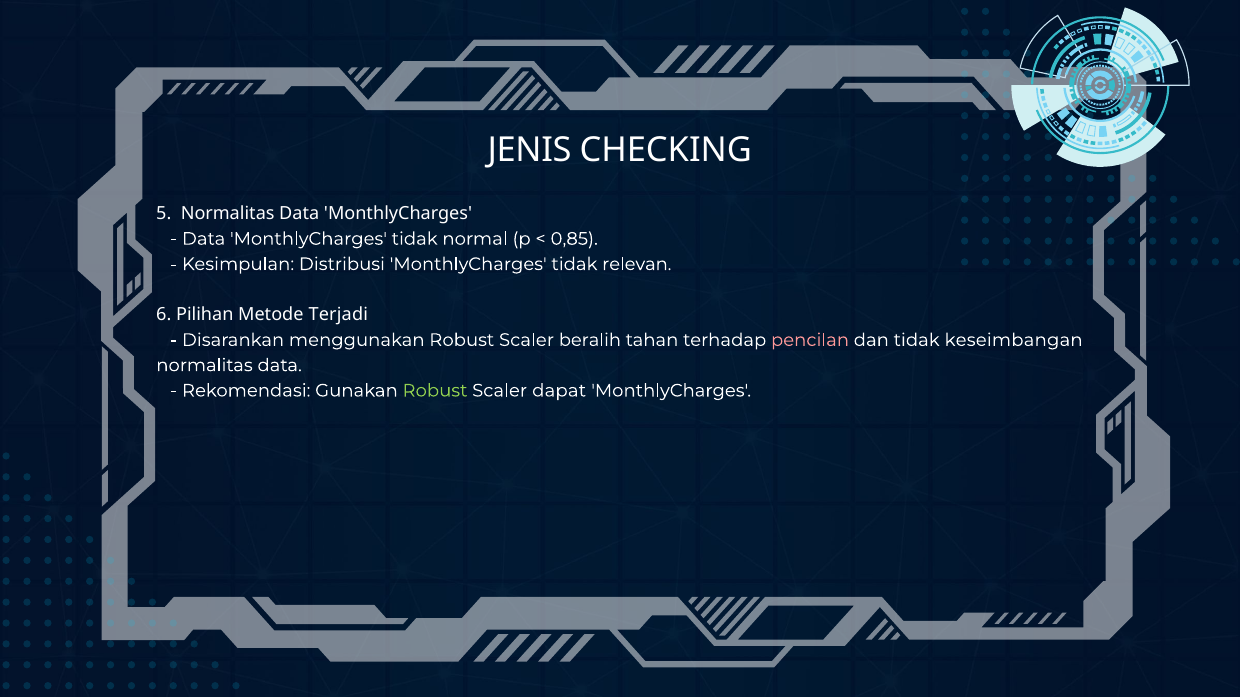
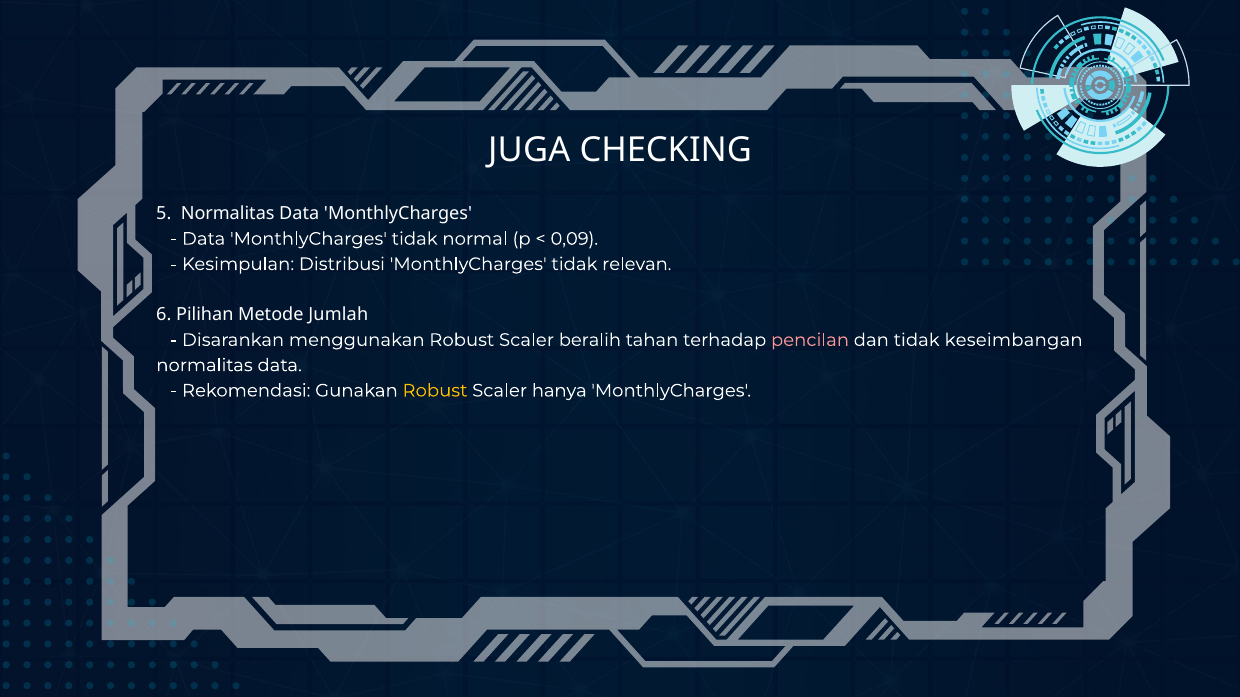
JENIS: JENIS -> JUGA (529, 150)
0,85: 0,85 -> 0,09 (574, 239)
Terjadi: Terjadi -> Jumlah (338, 315)
Robust colour: light green -> yellow (435, 391)
dapat: dapat -> hanya (559, 391)
